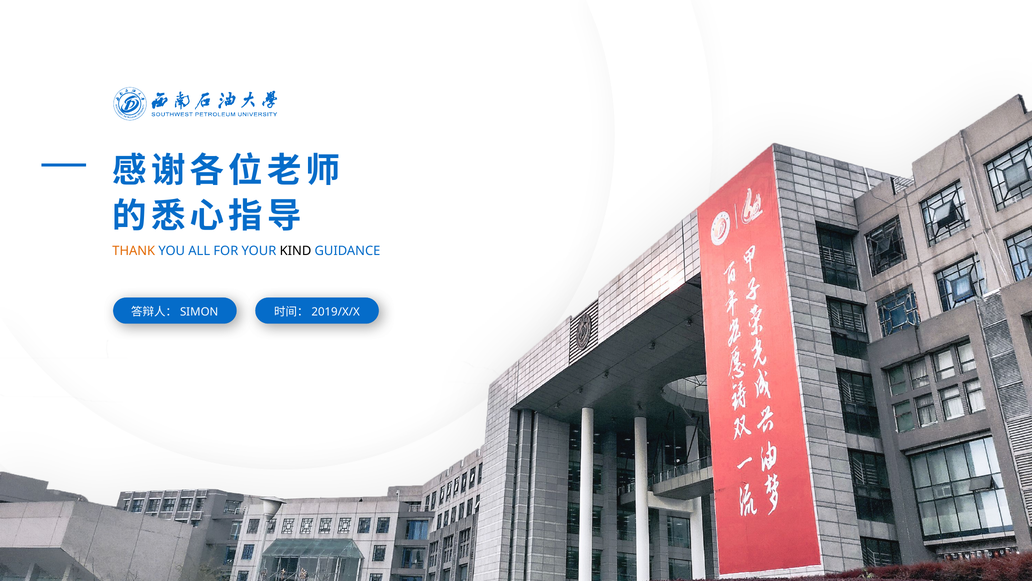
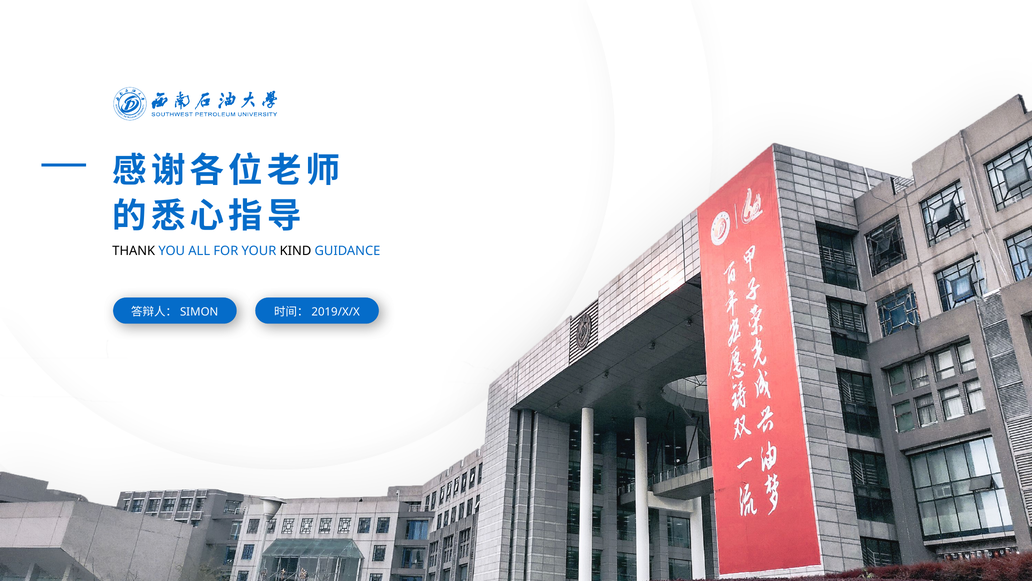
THANK colour: orange -> black (134, 251)
